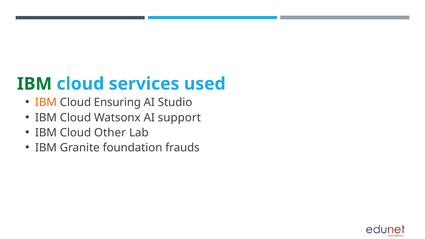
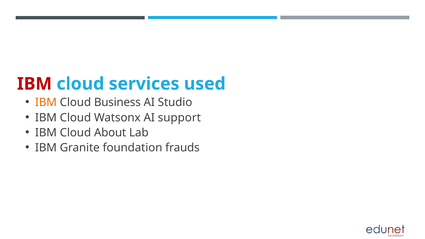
IBM colour: green -> red (34, 84)
Ensuring: Ensuring -> Business (117, 102)
Other: Other -> About (110, 133)
